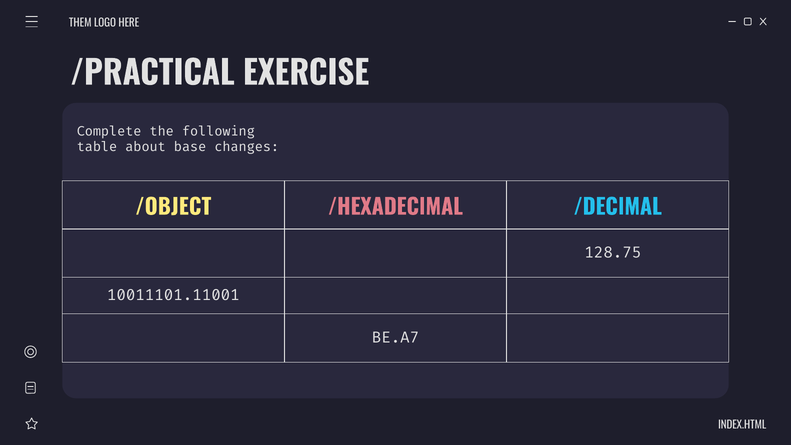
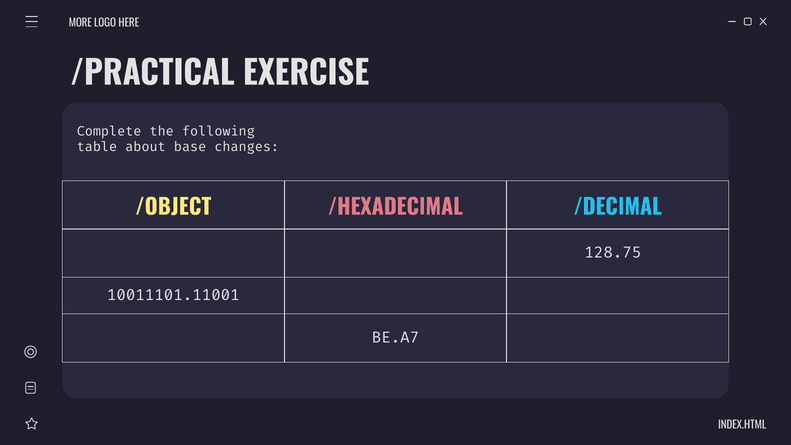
THEM: THEM -> MORE (80, 23)
